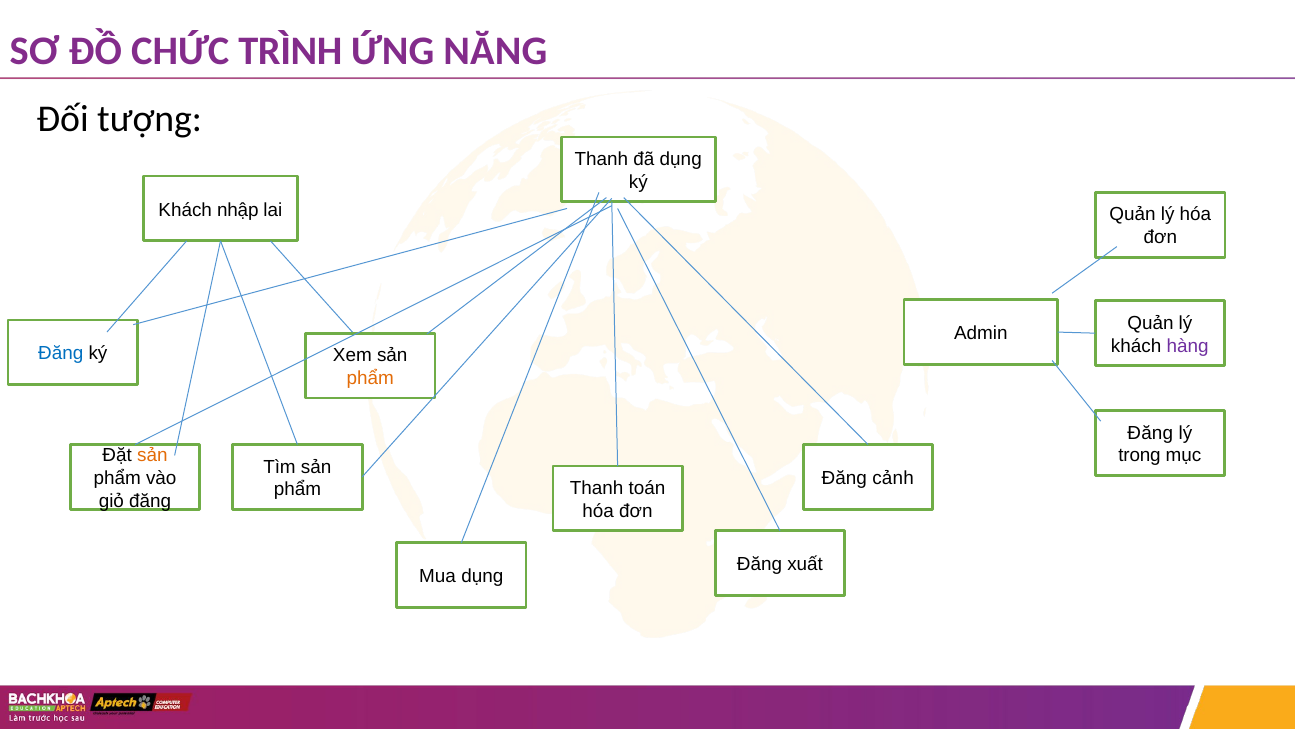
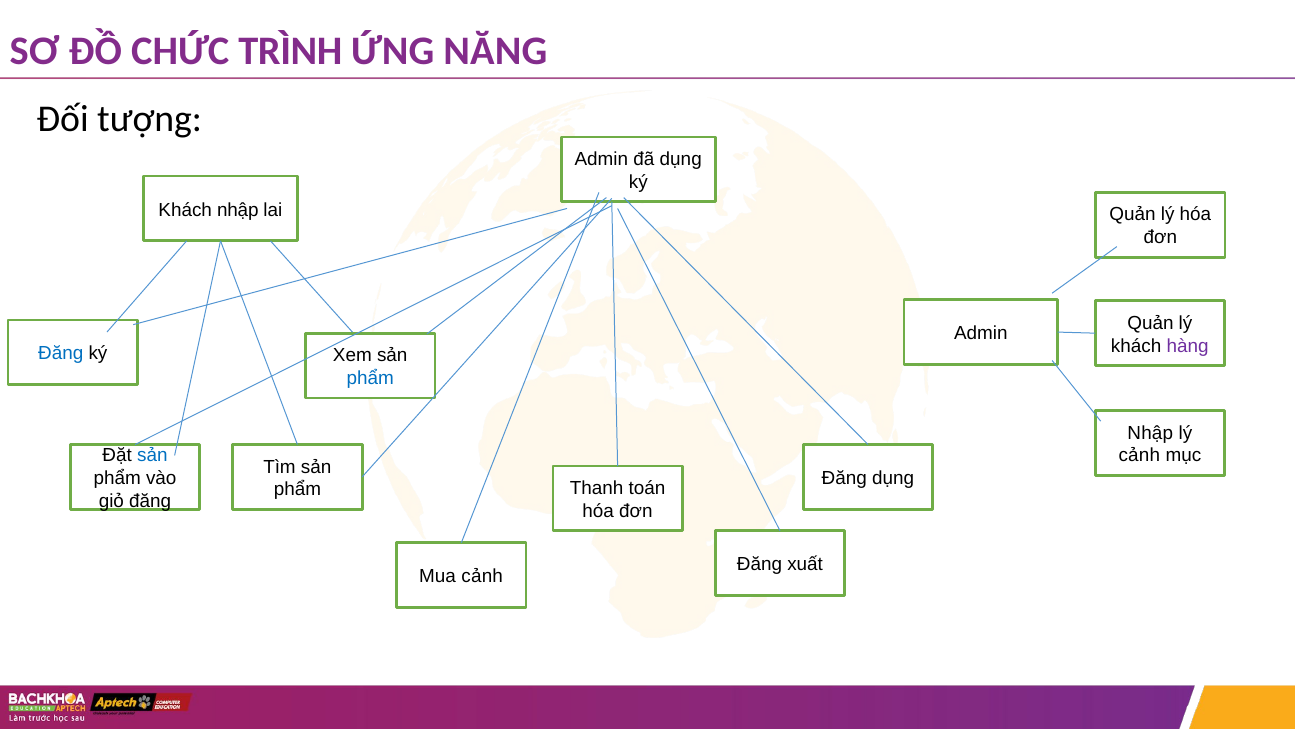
Thanh: Thanh -> Admin (601, 159)
phẩm colour: orange -> blue (370, 378)
Đăng: Đăng -> Nhập (1150, 433)
sản colour: orange -> blue (152, 455)
trong: trong -> cảnh (1139, 455)
Đăng cảnh: cảnh -> dụng (893, 478)
Mua dụng: dụng -> cảnh (482, 576)
